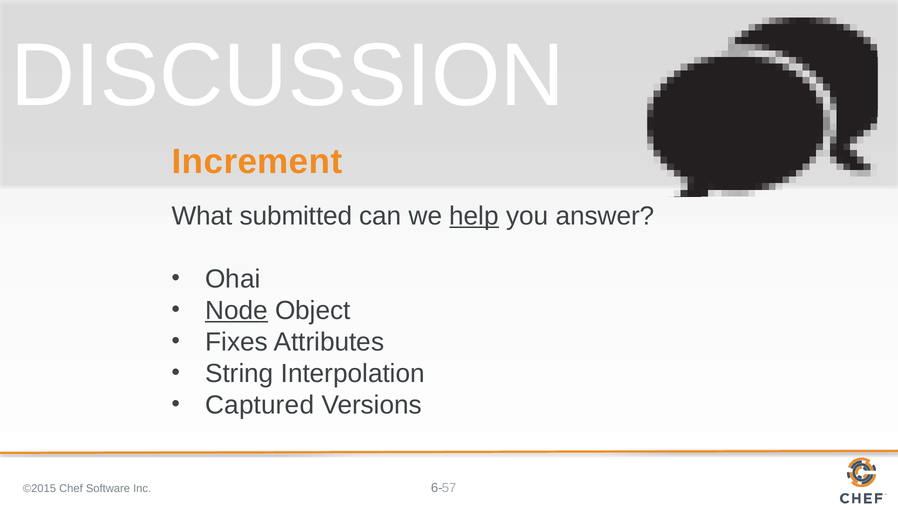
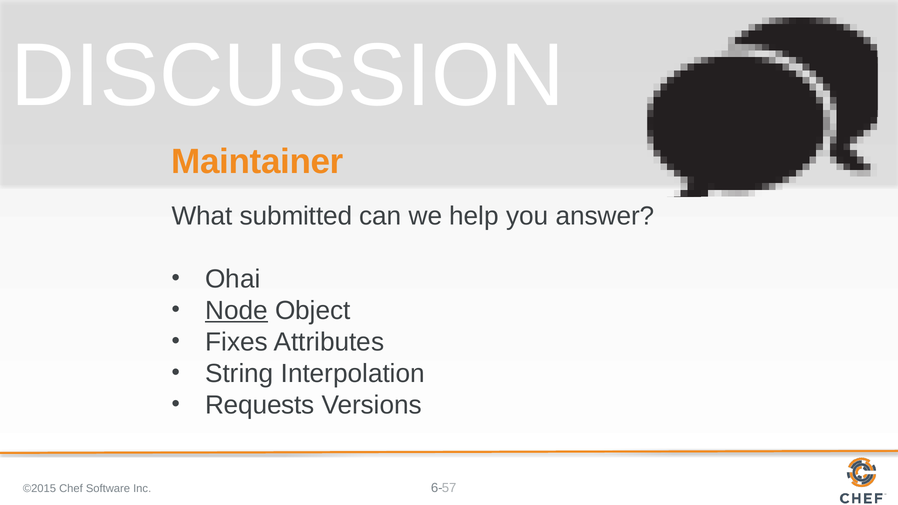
Increment: Increment -> Maintainer (257, 162)
help underline: present -> none (474, 216)
Captured: Captured -> Requests (260, 405)
